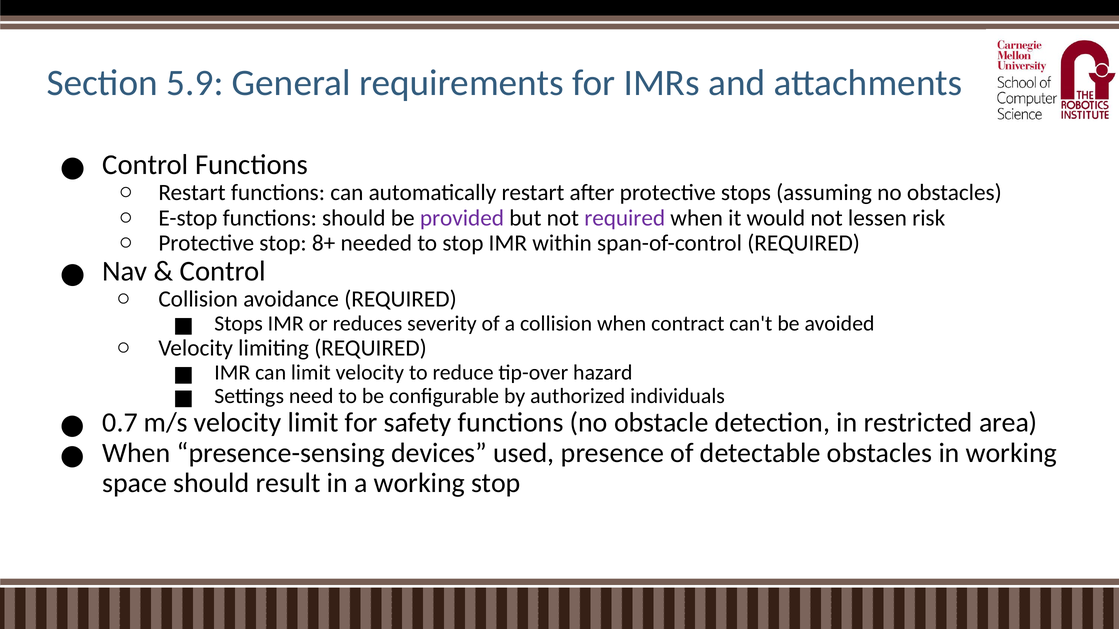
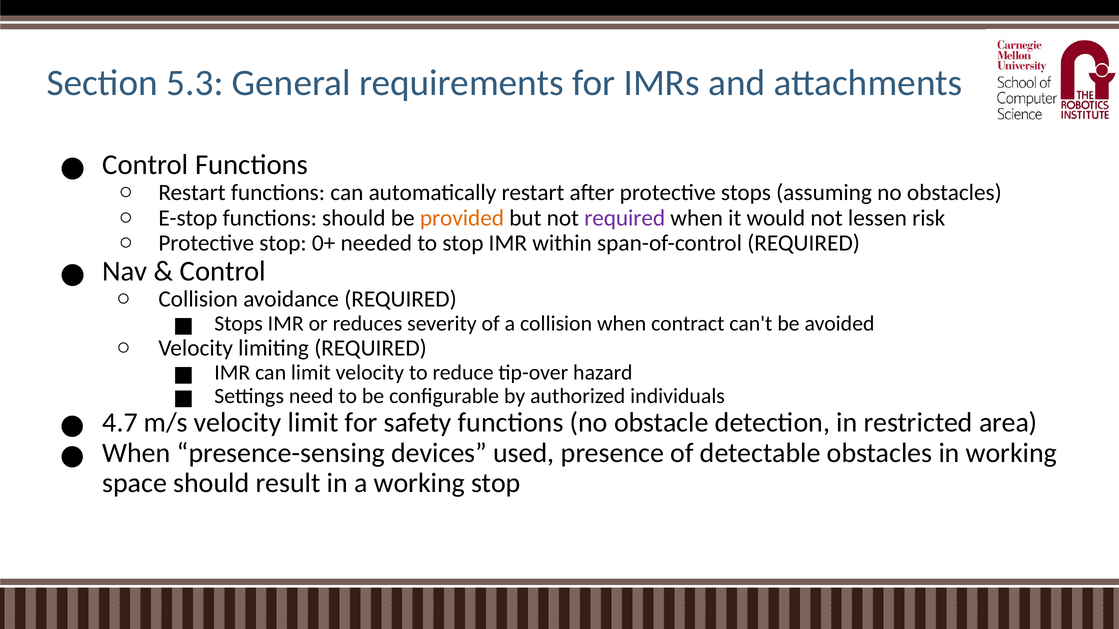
5.9: 5.9 -> 5.3 (195, 83)
provided colour: purple -> orange (462, 218)
8+: 8+ -> 0+ (324, 243)
0.7: 0.7 -> 4.7 (120, 423)
